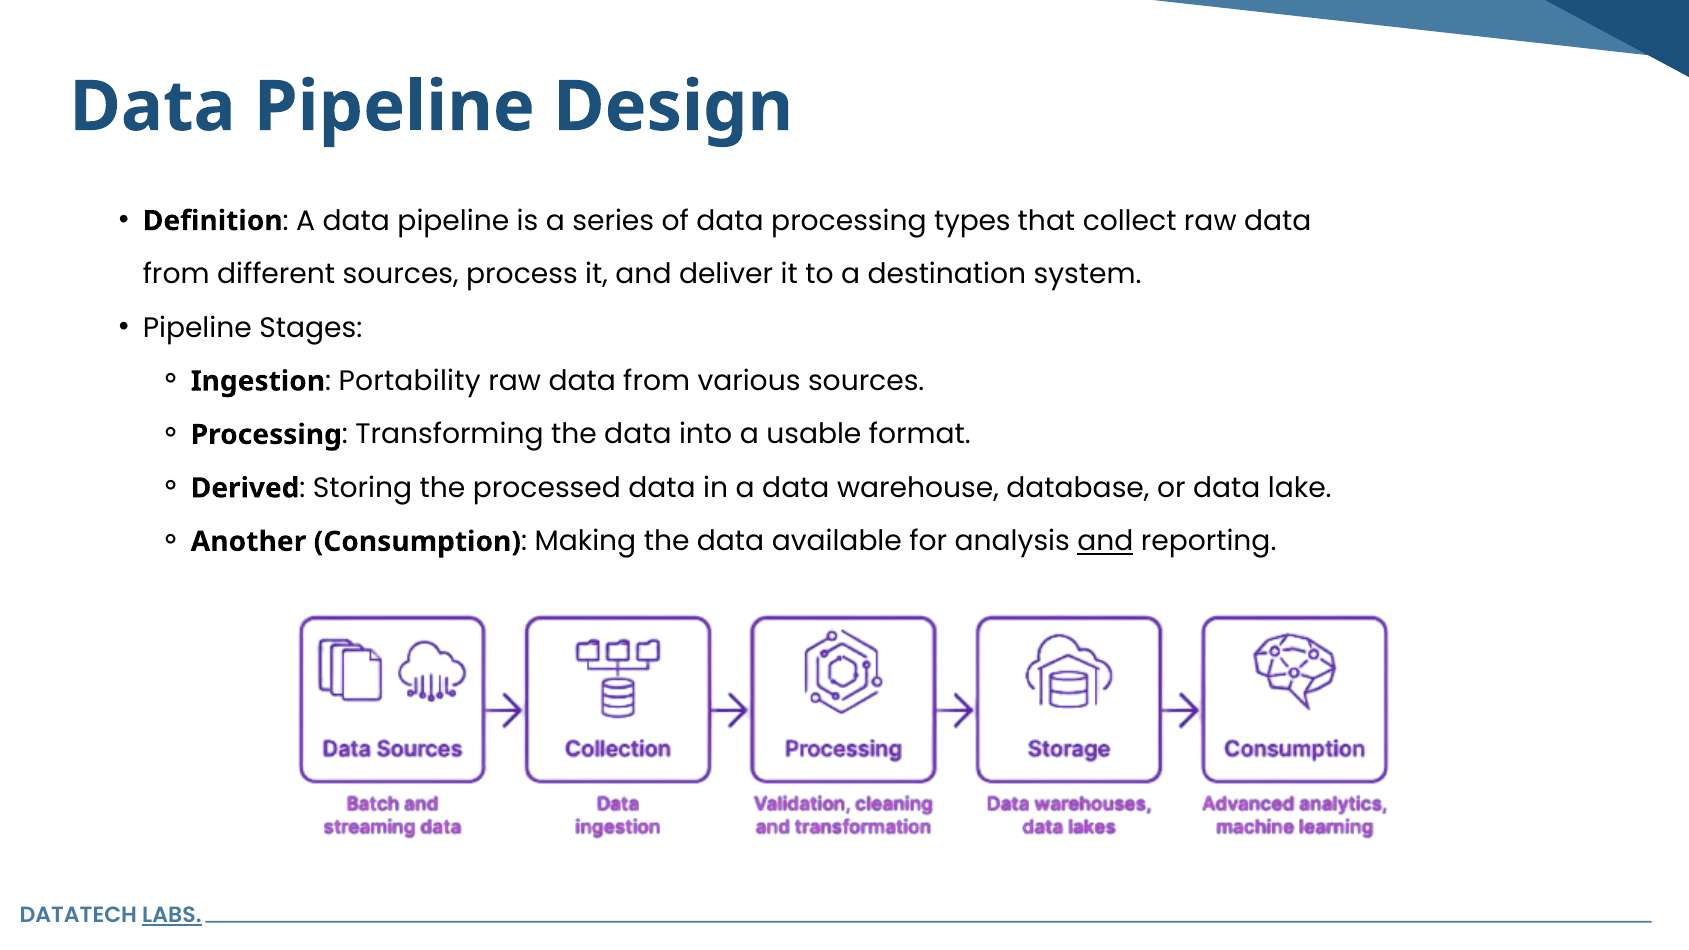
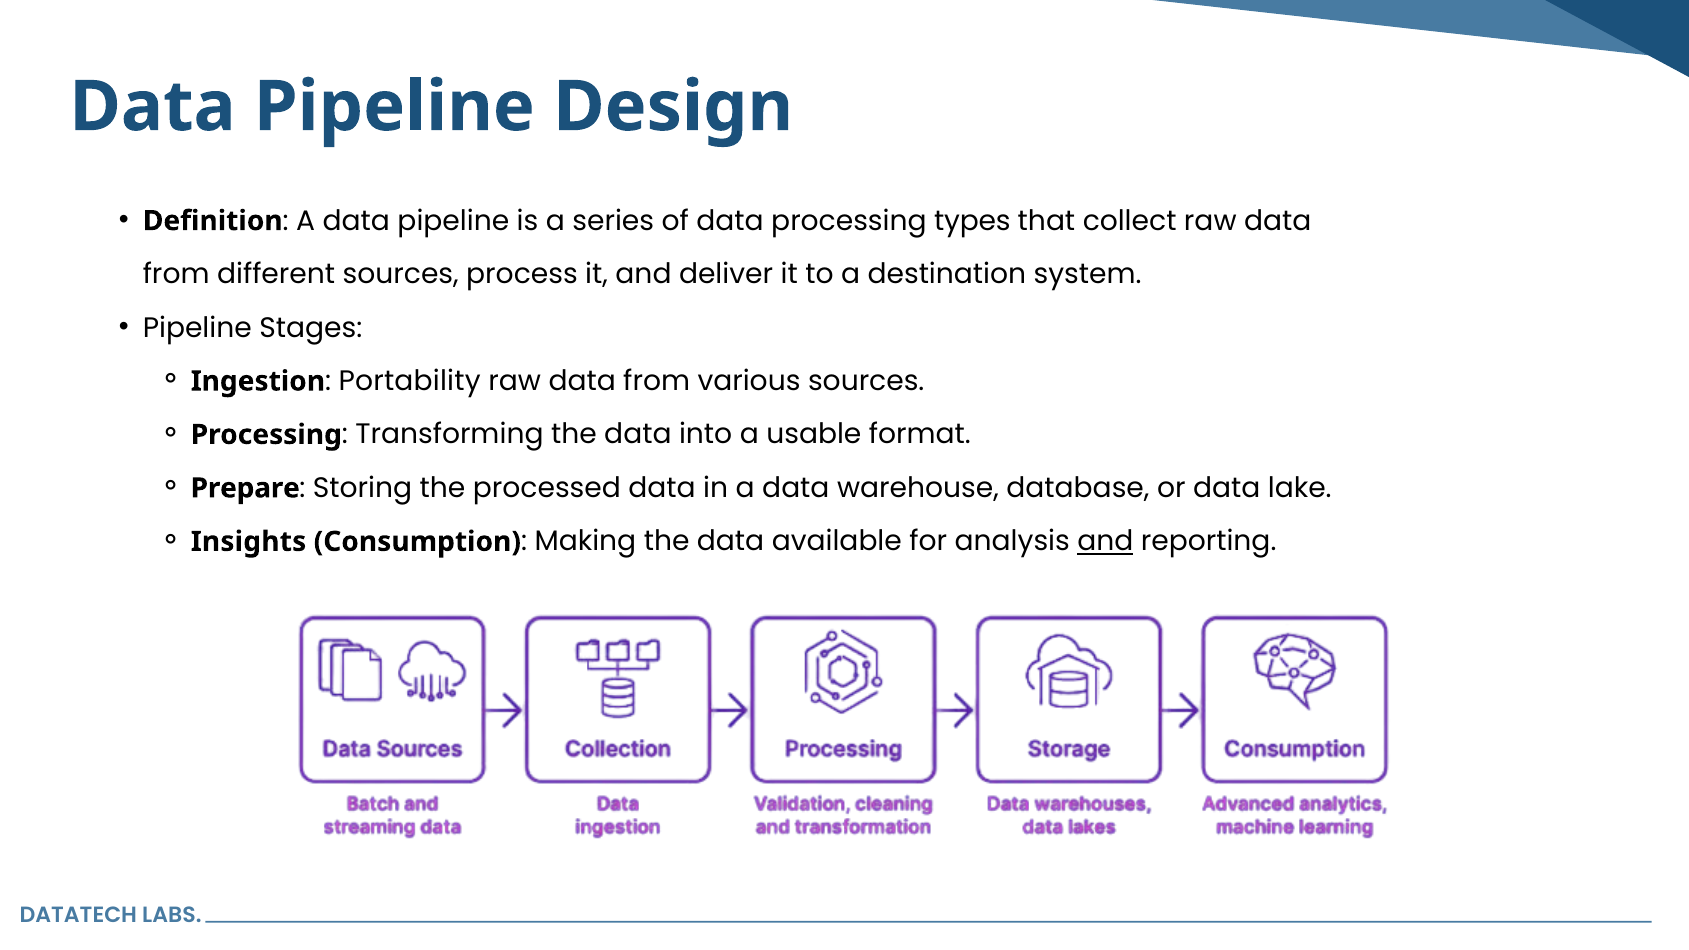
Derived: Derived -> Prepare (245, 488)
Another: Another -> Insights (248, 542)
LABS underline: present -> none (172, 915)
